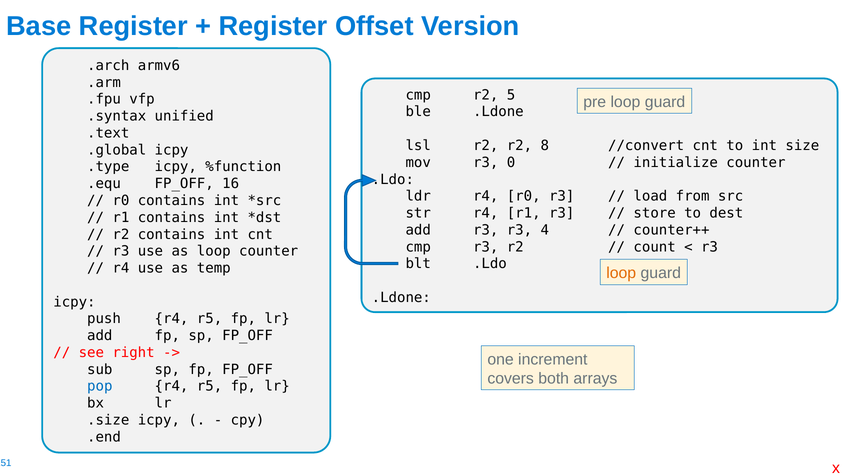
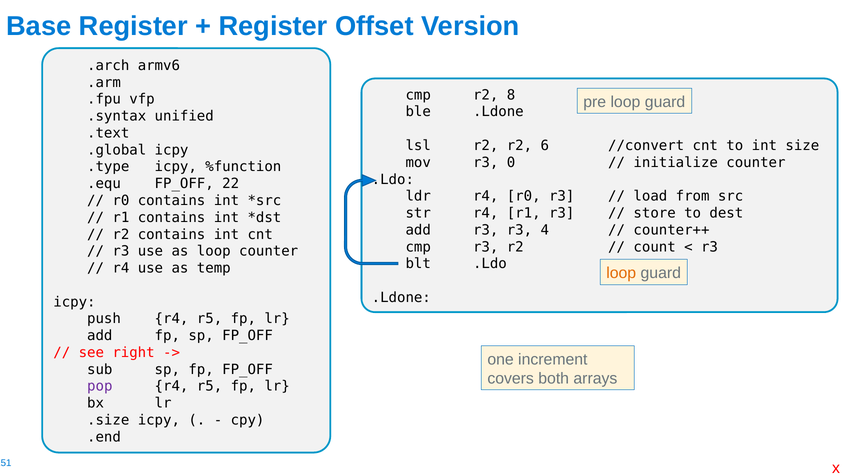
5: 5 -> 8 (511, 95)
8: 8 -> 6 (545, 146)
16: 16 -> 22 (231, 184)
pop colour: blue -> purple (100, 386)
